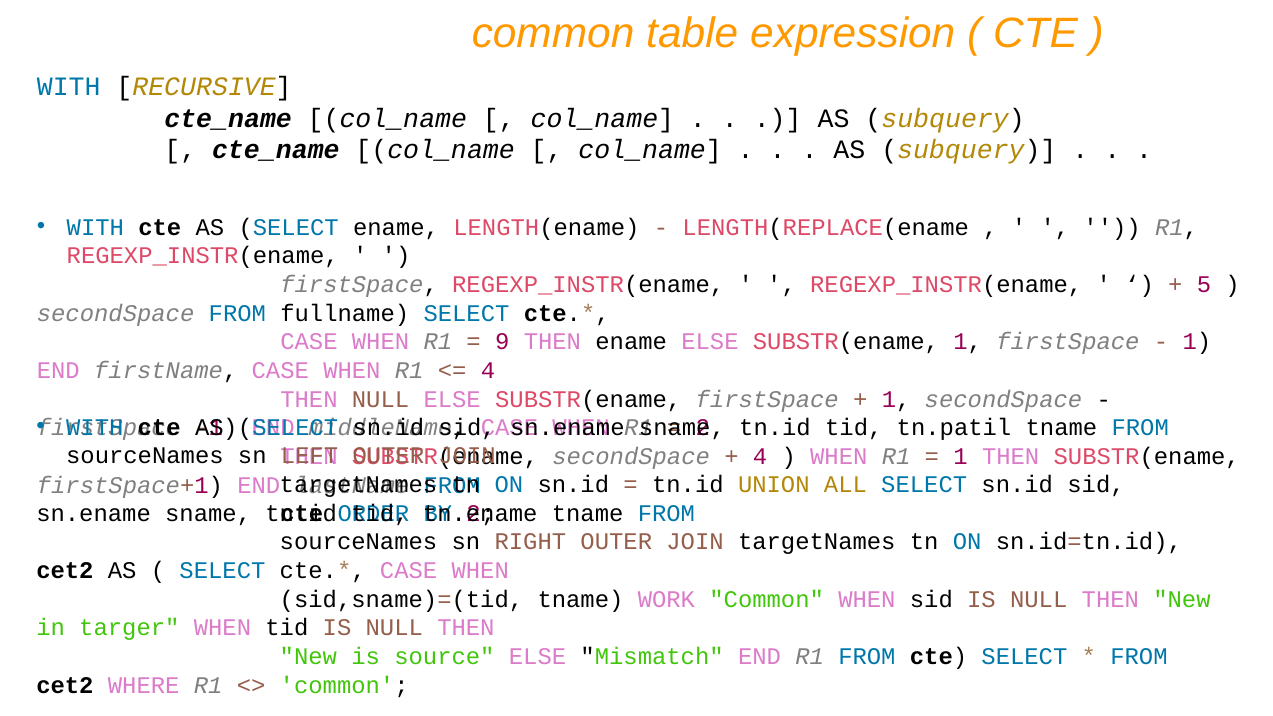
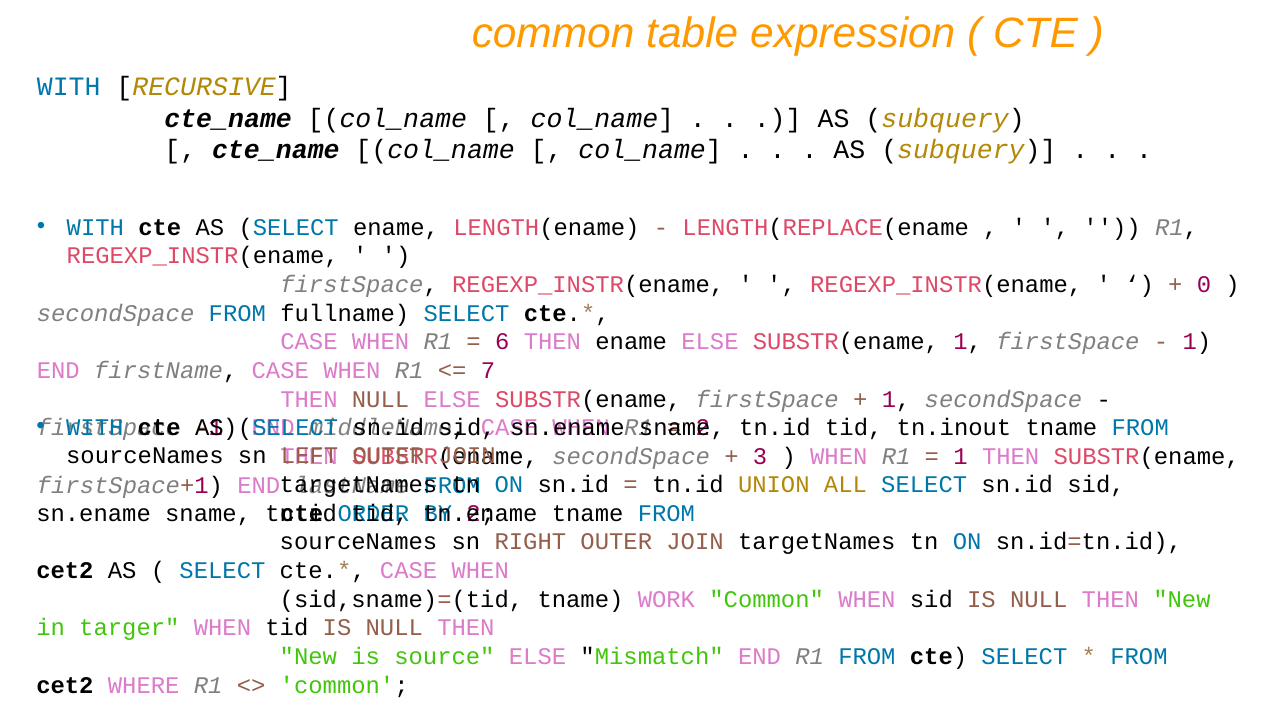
5: 5 -> 0 (1204, 285)
9: 9 -> 6 (502, 342)
4: 4 -> 7 (488, 371)
tn.patil: tn.patil -> tn.inout (954, 427)
4: 4 -> 3 (760, 457)
